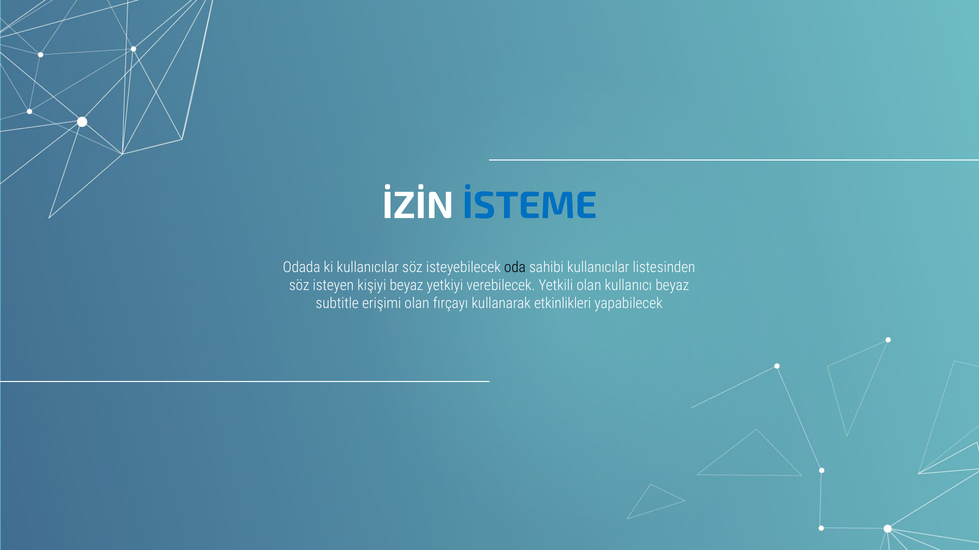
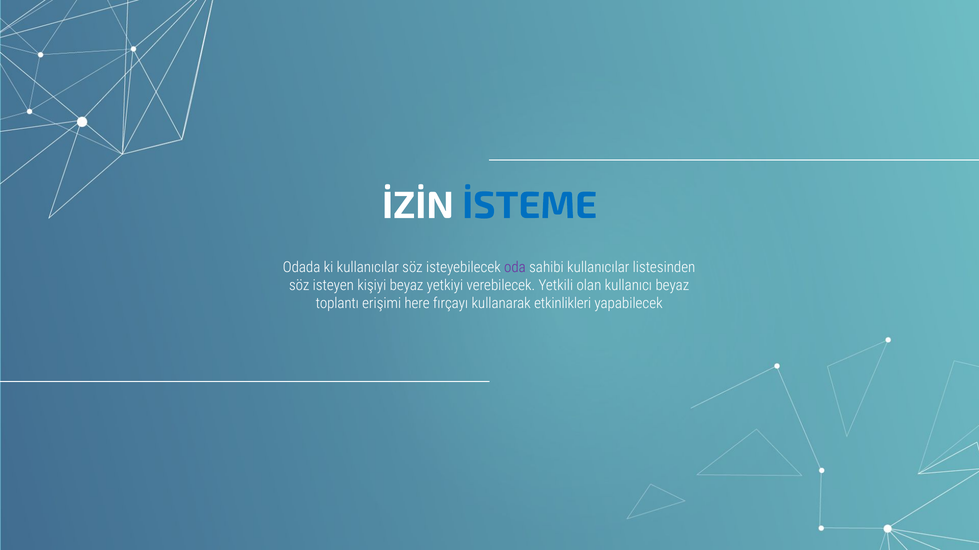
oda colour: black -> purple (515, 268)
subtitle: subtitle -> toplantı (337, 303)
erişimi olan: olan -> here (417, 303)
